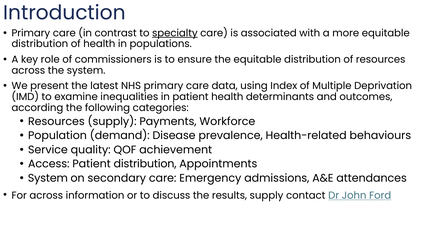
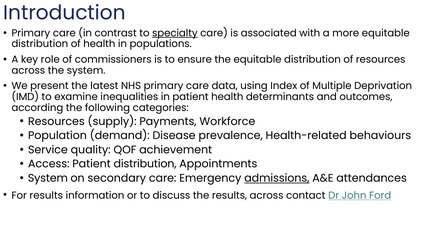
admissions underline: none -> present (277, 178)
For across: across -> results (46, 195)
results supply: supply -> across (267, 195)
